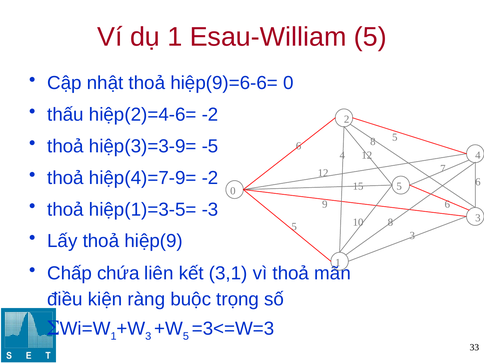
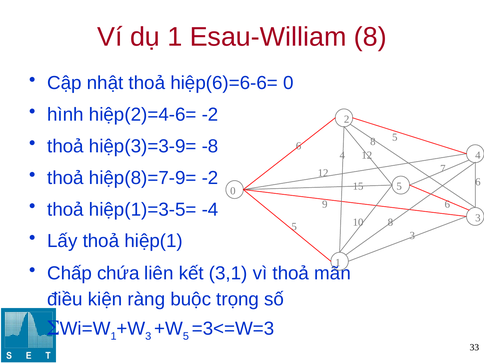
Esau-William 5: 5 -> 8 (370, 37)
hiệp(9)=6-6=: hiệp(9)=6-6= -> hiệp(6)=6-6= (224, 83)
thấu: thấu -> hình (65, 115)
-5: -5 -> -8 (210, 146)
hiệp(4)=7-9=: hiệp(4)=7-9= -> hiệp(8)=7-9= (143, 178)
-3: -3 -> -4 (210, 209)
hiệp(9: hiệp(9 -> hiệp(1 (154, 241)
